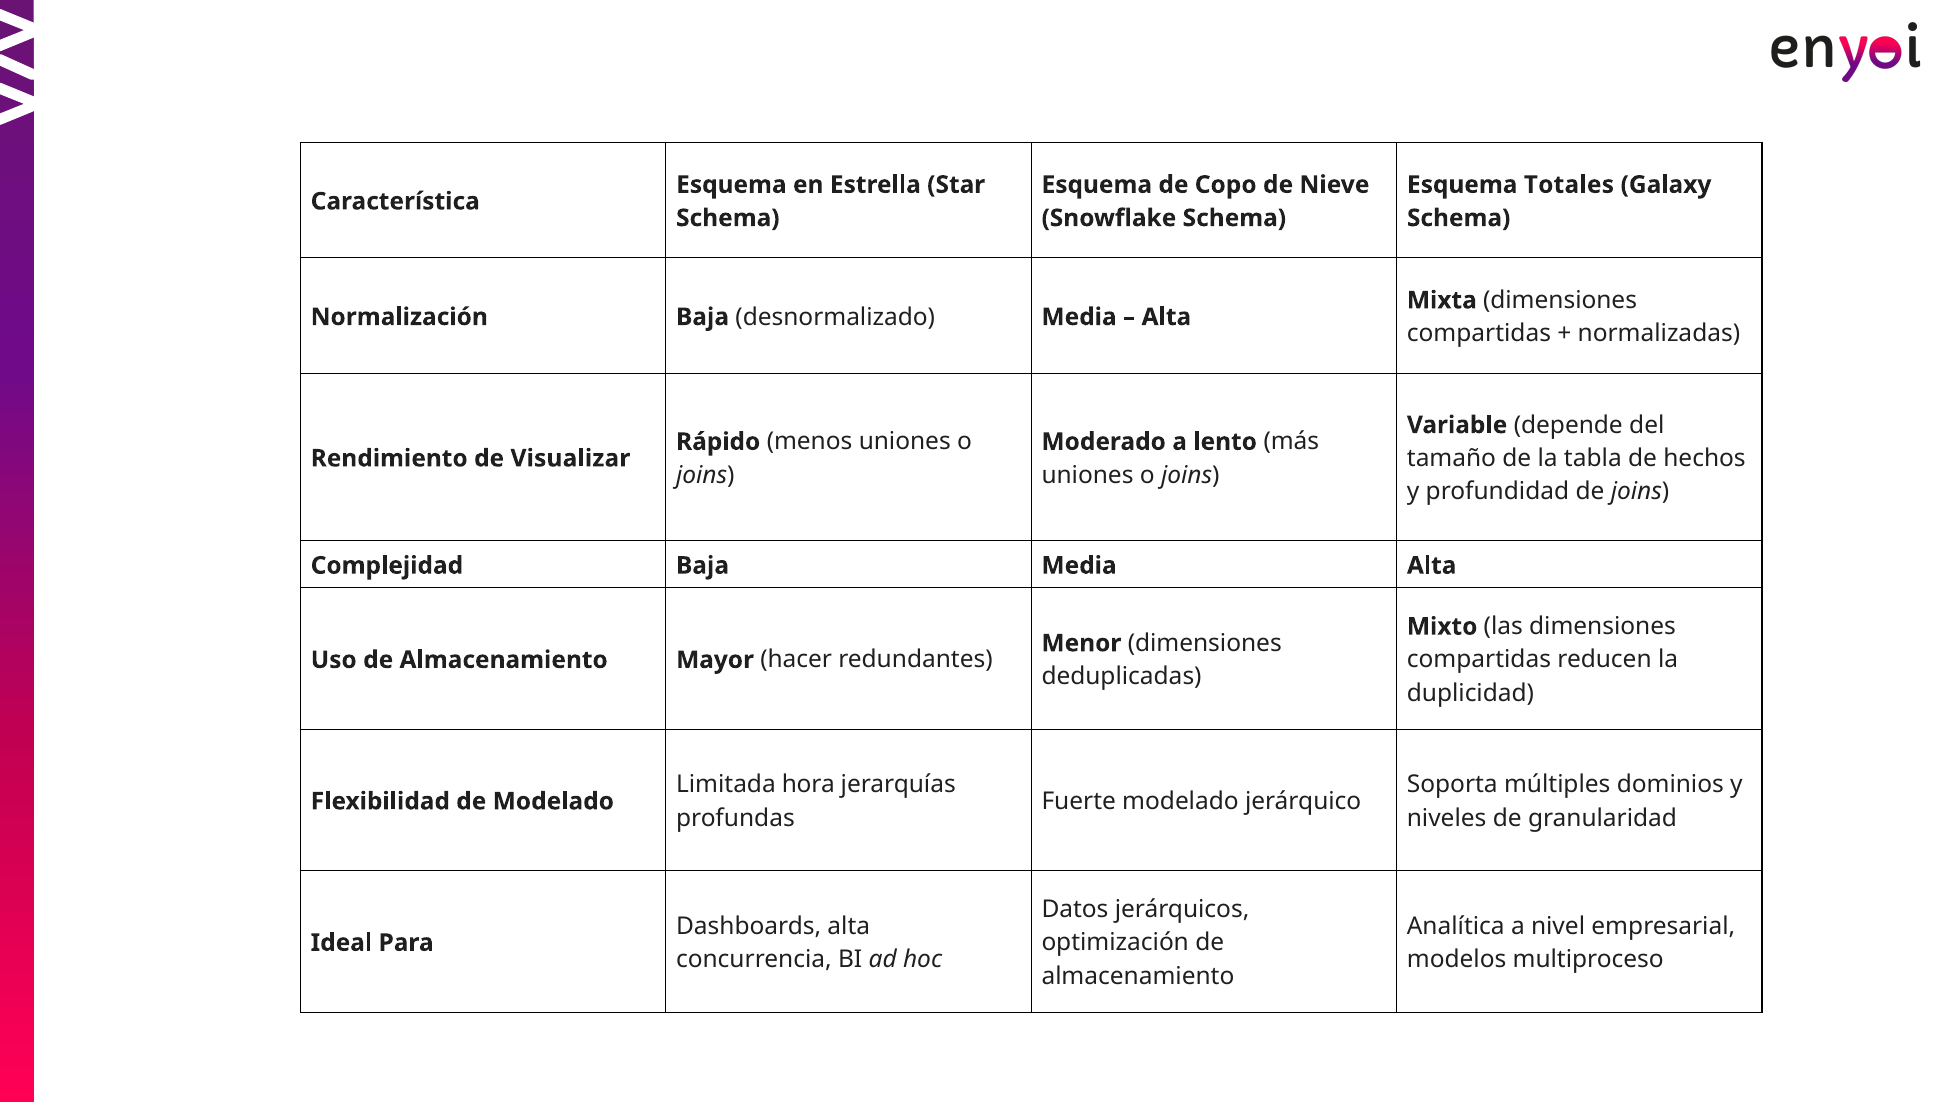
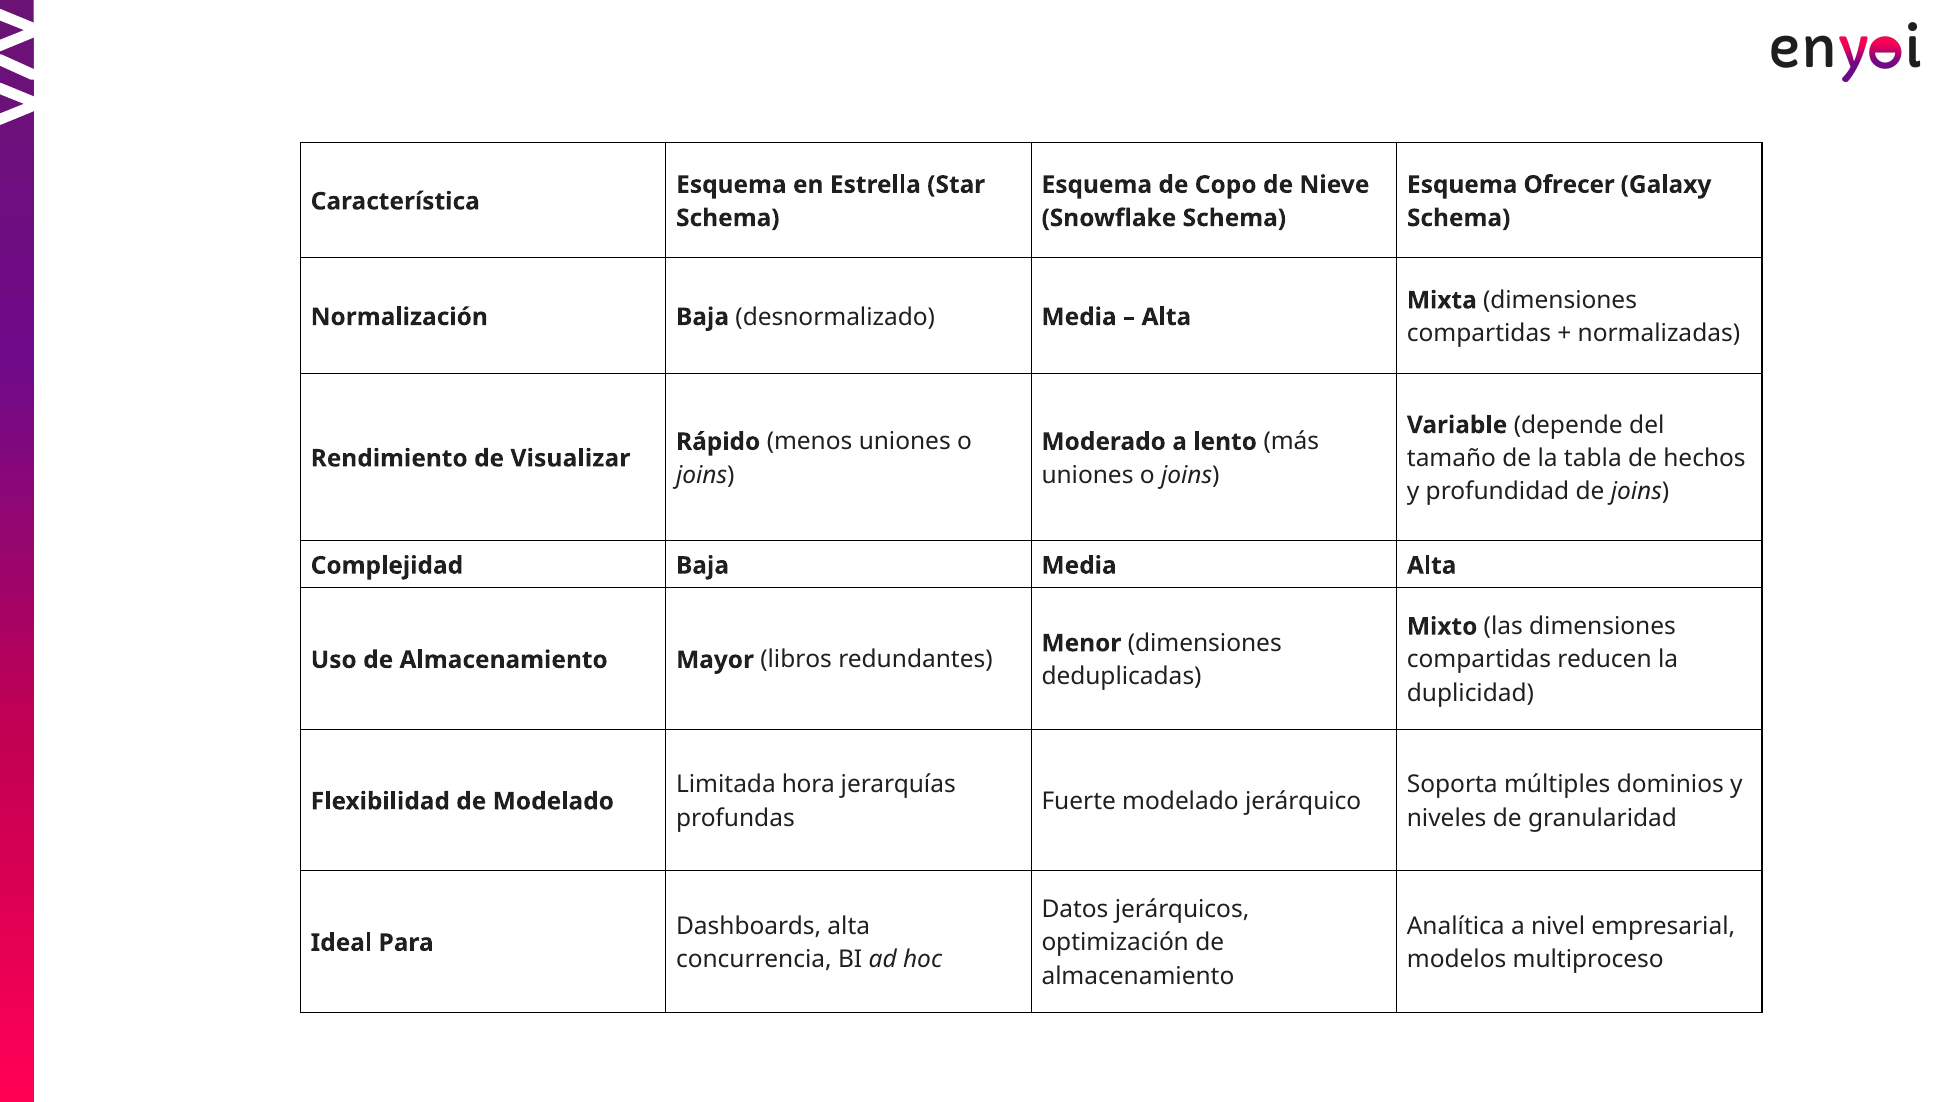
Totales: Totales -> Ofrecer (1569, 185)
hacer: hacer -> libros (796, 660)
